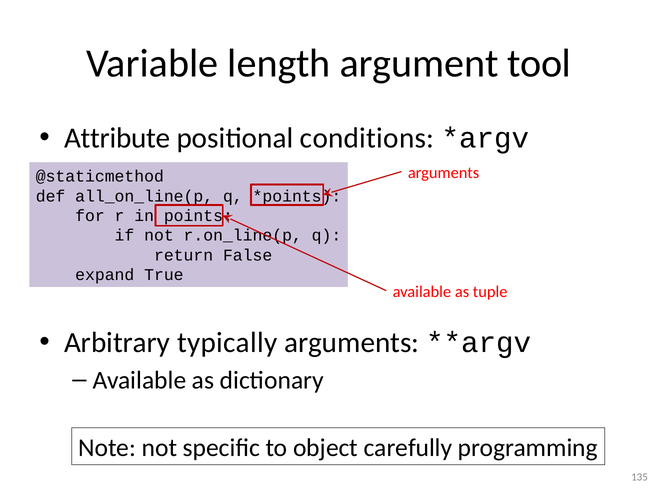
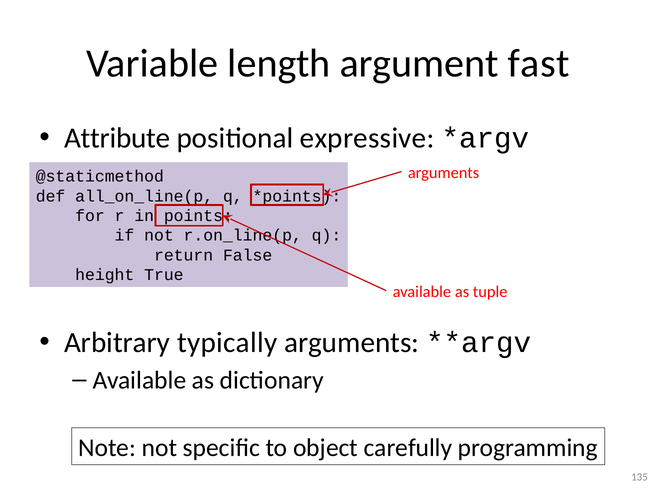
tool: tool -> fast (539, 64)
conditions: conditions -> expressive (367, 138)
expand: expand -> height (105, 275)
